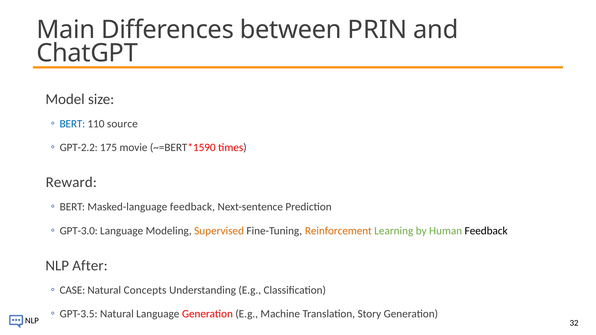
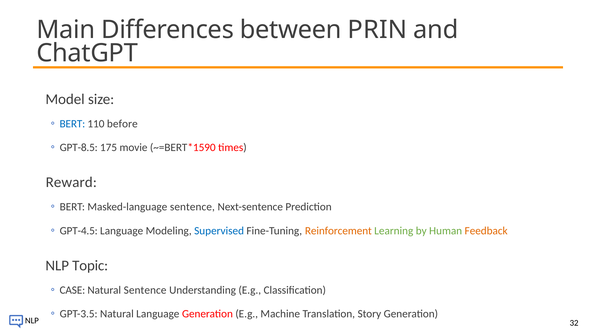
source: source -> before (122, 124)
GPT-2.2: GPT-2.2 -> GPT-8.5 (79, 148)
Masked-language feedback: feedback -> sentence (192, 207)
GPT-3.0: GPT-3.0 -> GPT-4.5 (79, 231)
Supervised colour: orange -> blue (219, 231)
Feedback colour: black -> orange (486, 231)
After: After -> Topic (90, 266)
Natural Concepts: Concepts -> Sentence (145, 290)
